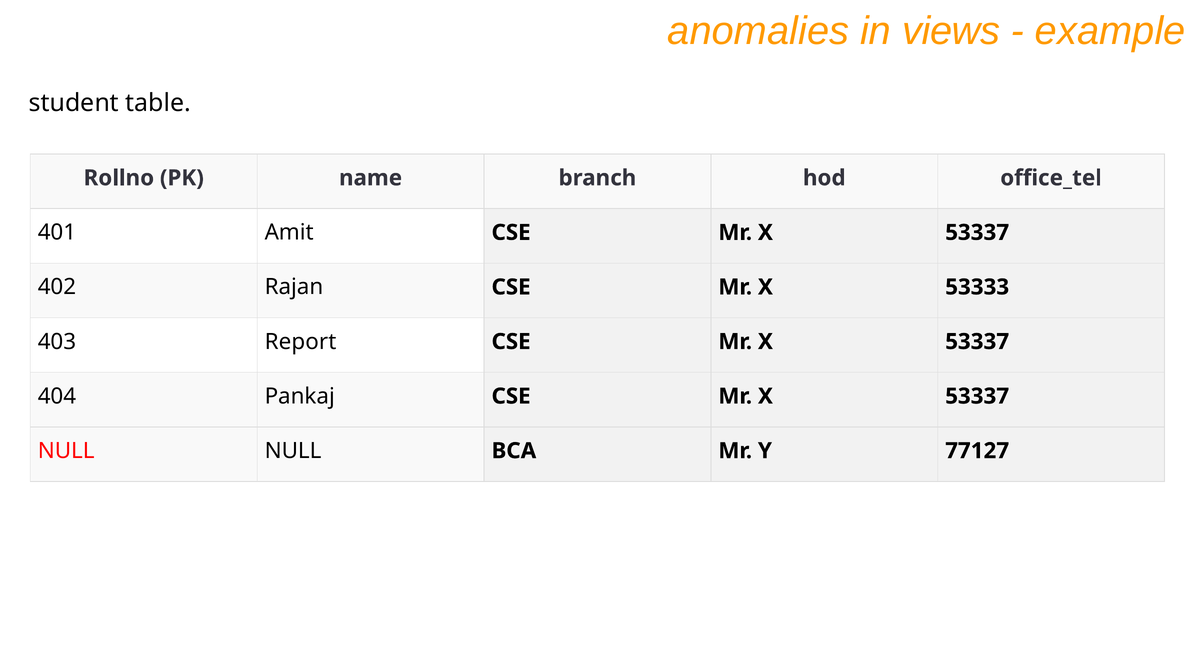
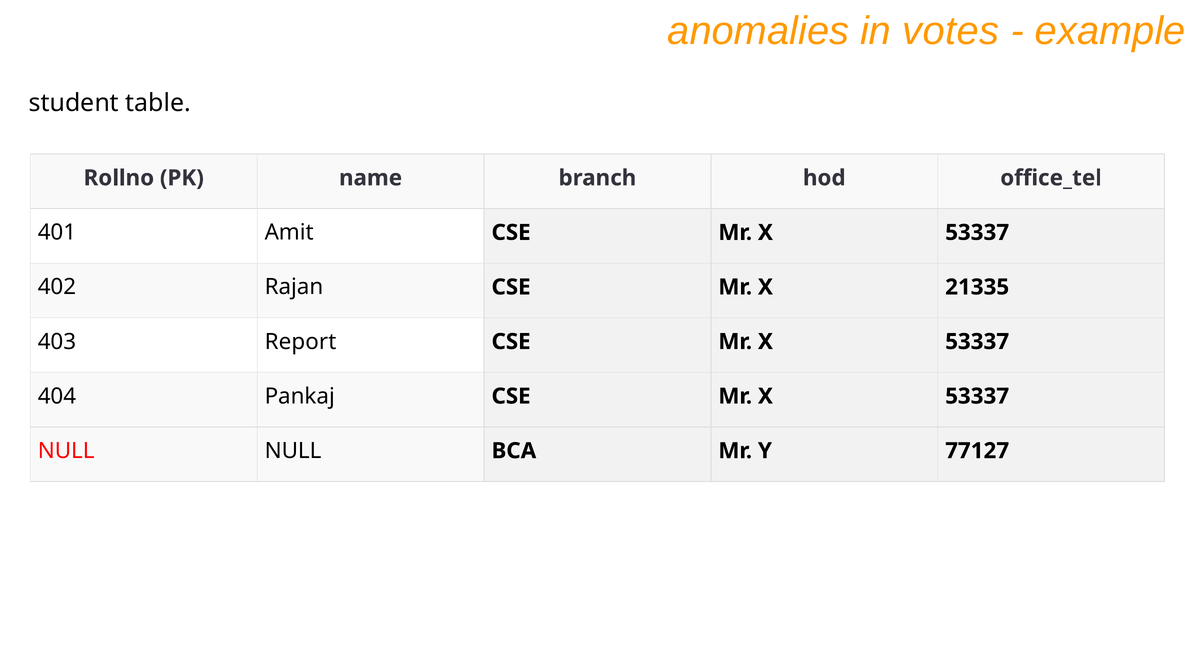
views: views -> votes (951, 31)
53333: 53333 -> 21335 (977, 287)
